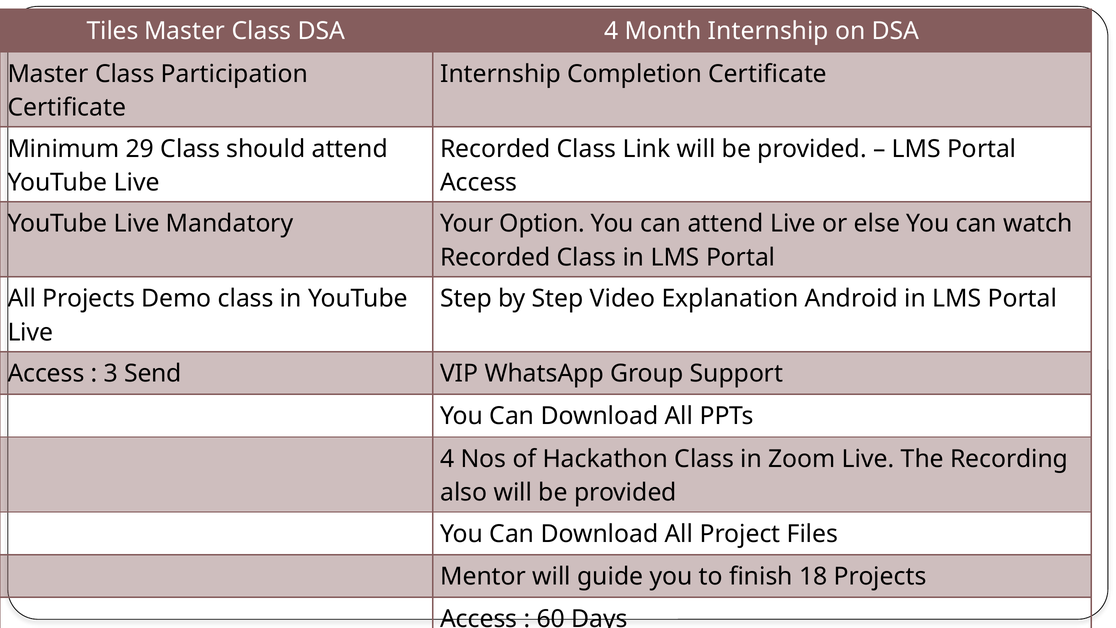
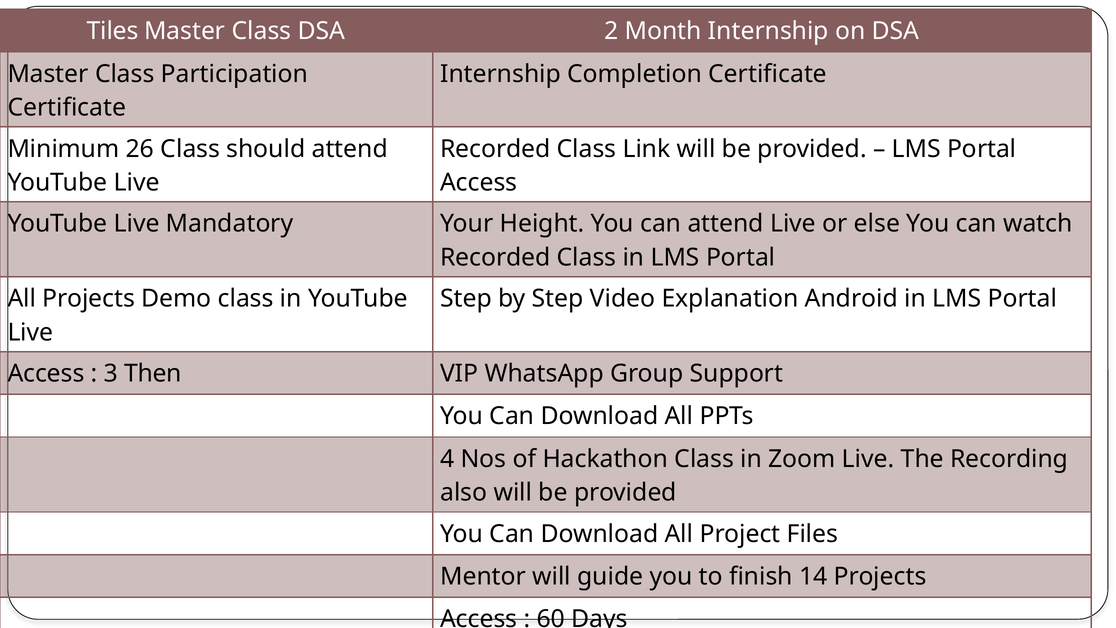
DSA 4: 4 -> 2 (611, 31)
29: 29 -> 26 (140, 149)
Option: Option -> Height (542, 224)
Send: Send -> Then (153, 374)
18: 18 -> 14 (813, 576)
